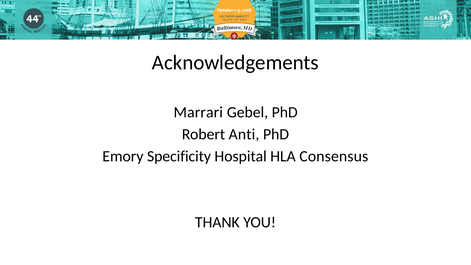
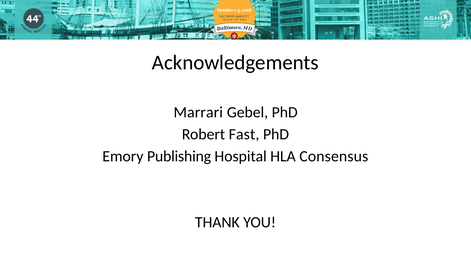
Anti: Anti -> Fast (244, 134)
Specificity: Specificity -> Publishing (179, 156)
